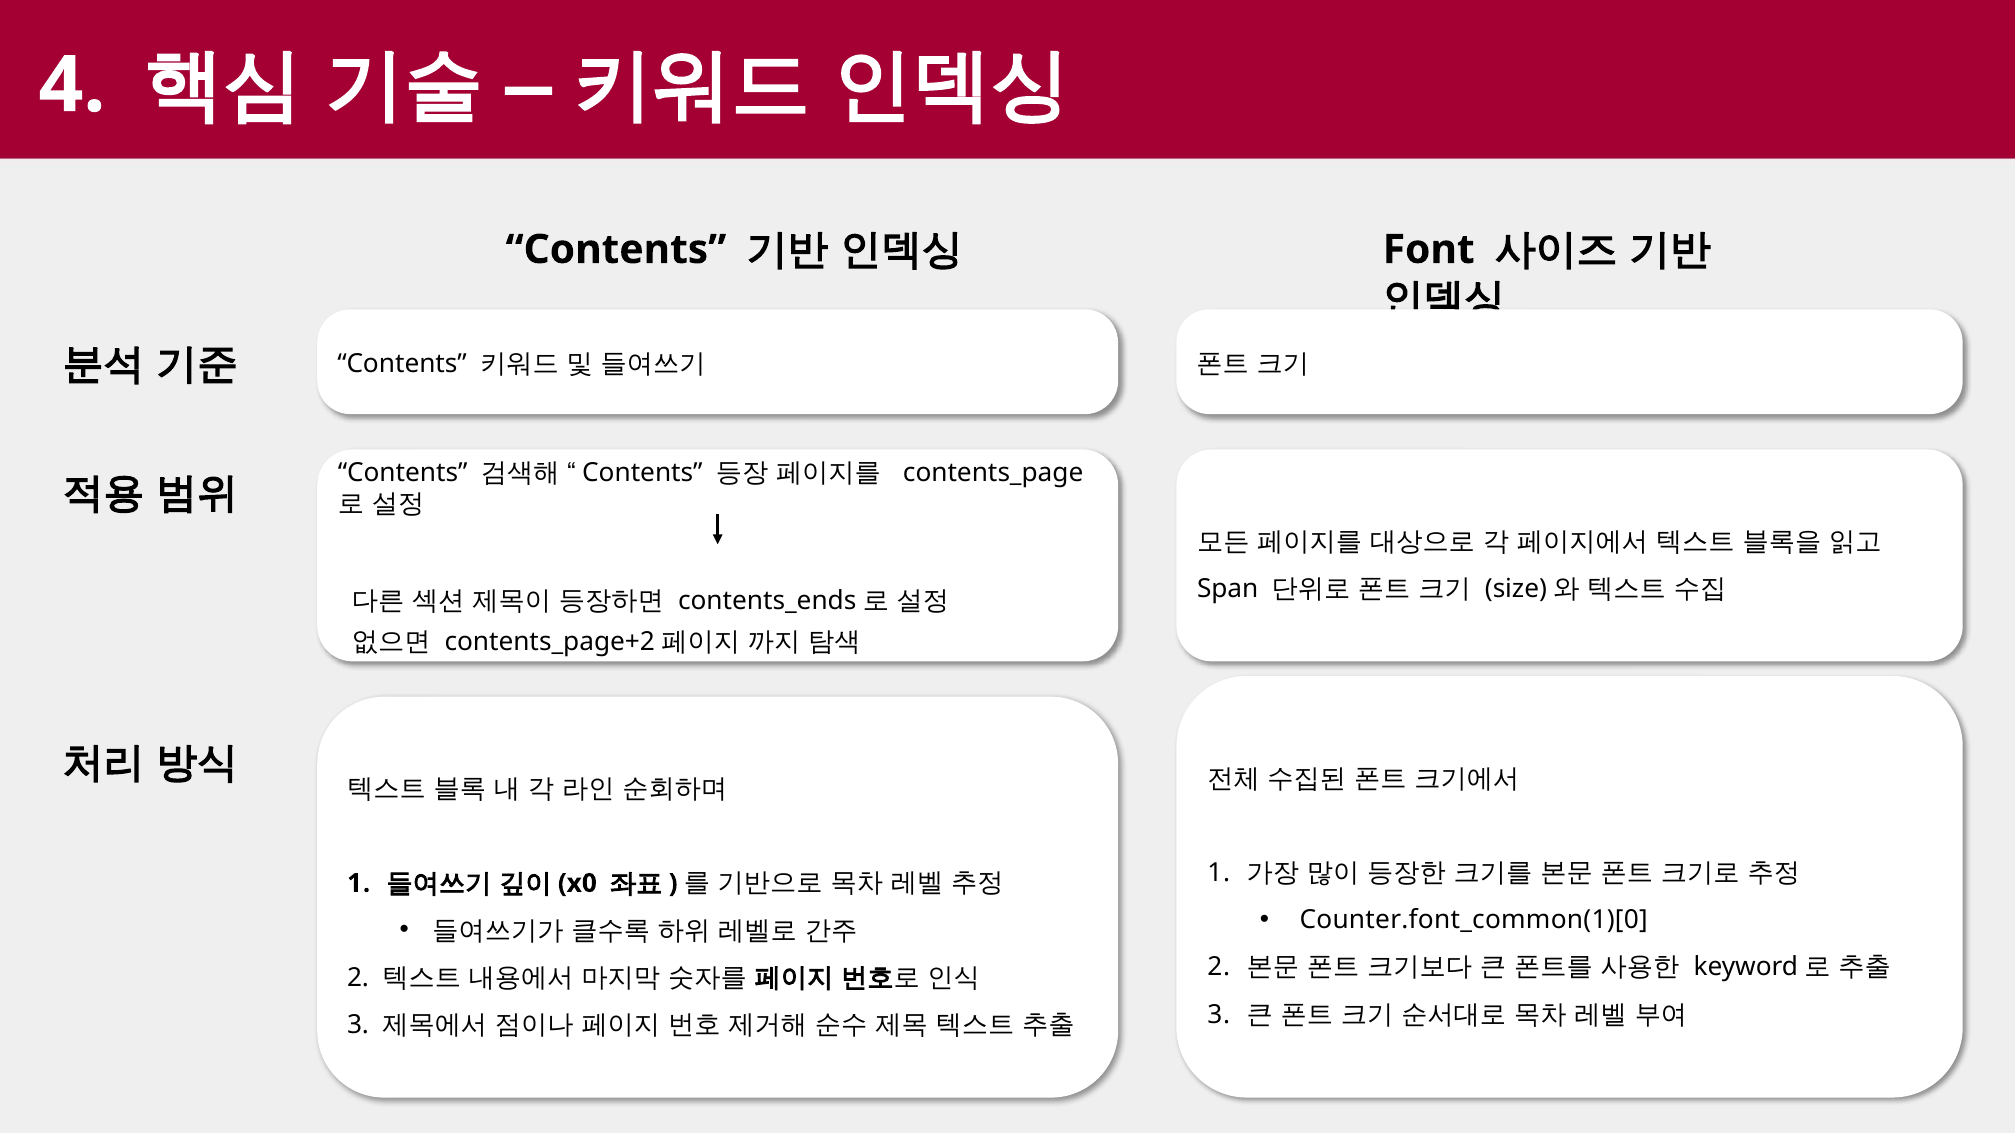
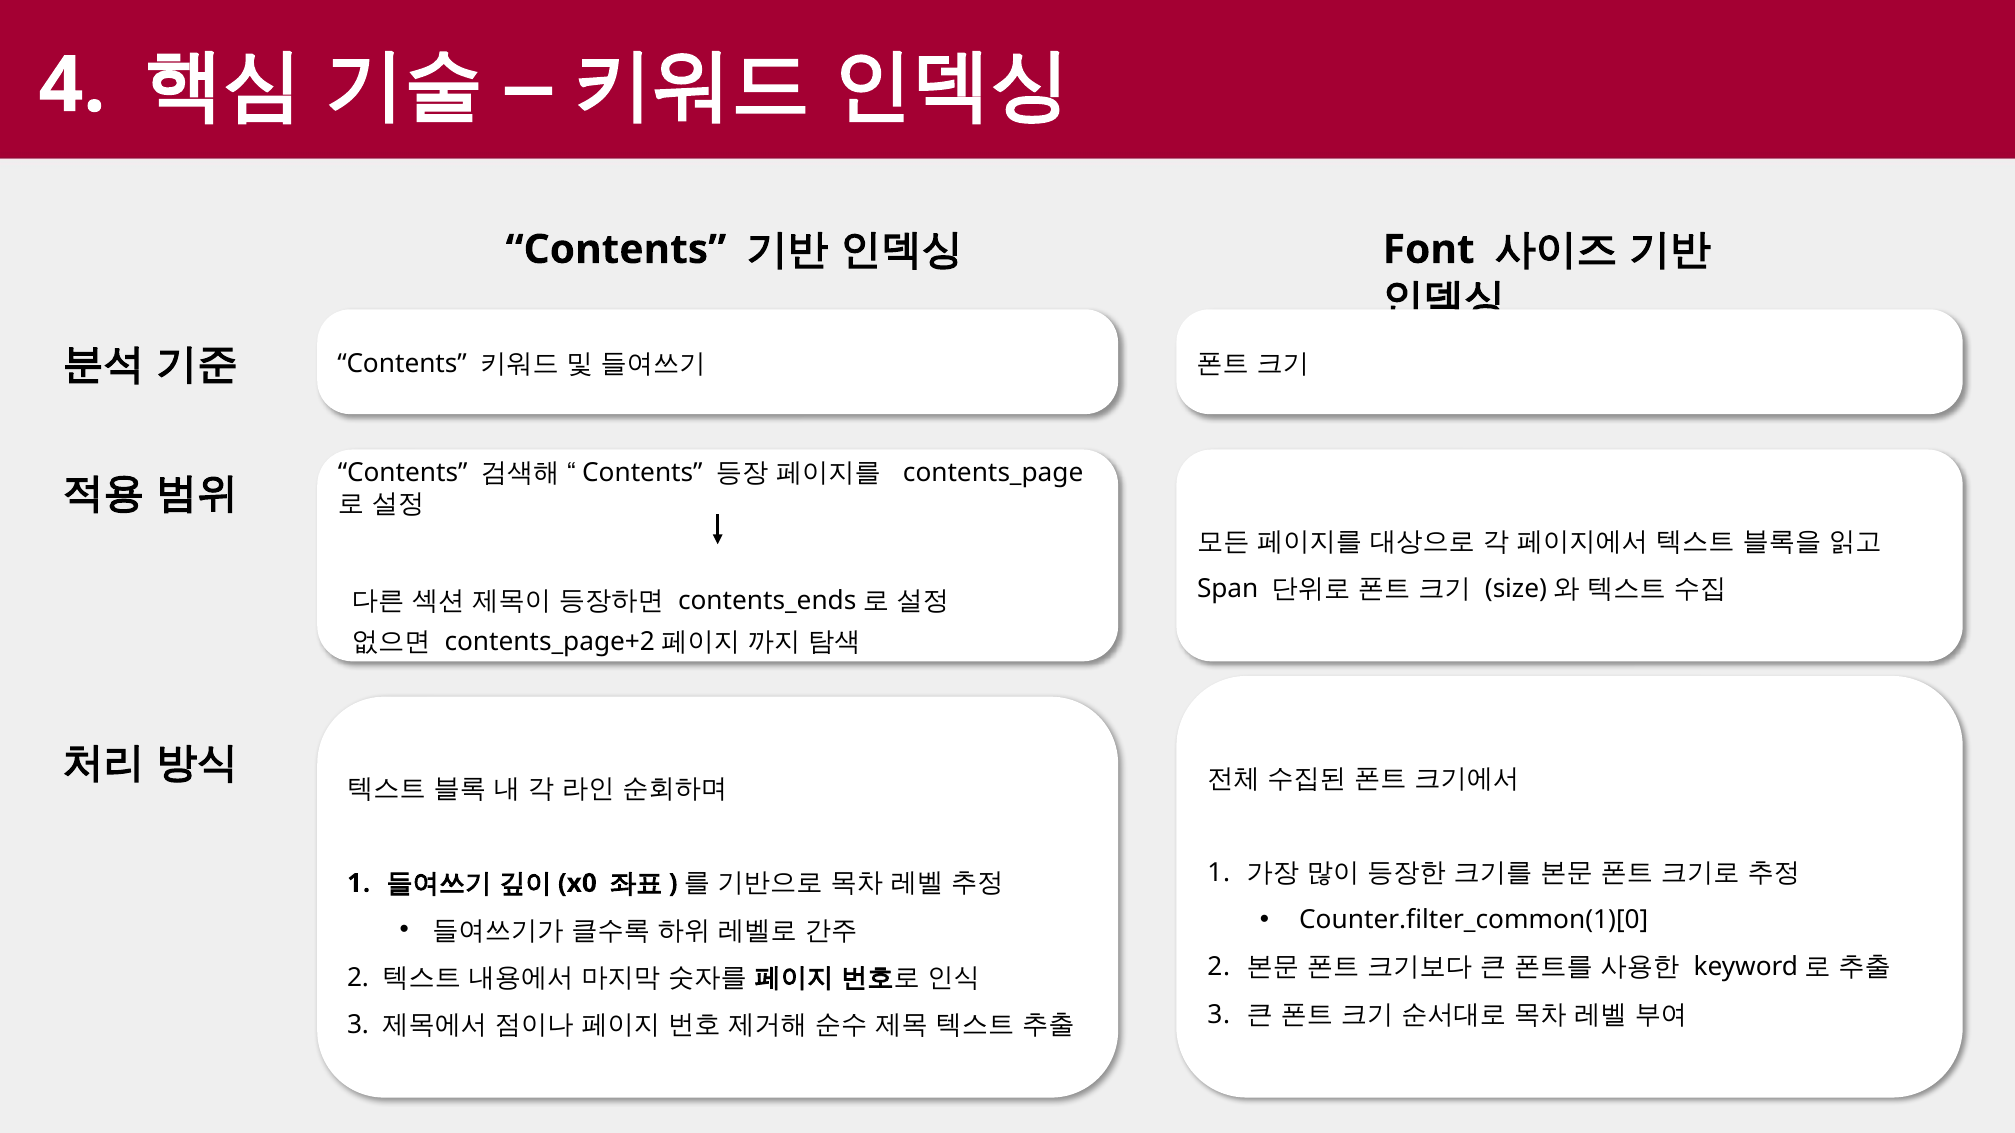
Counter.font_common(1)[0: Counter.font_common(1)[0 -> Counter.filter_common(1)[0 (1474, 920)
